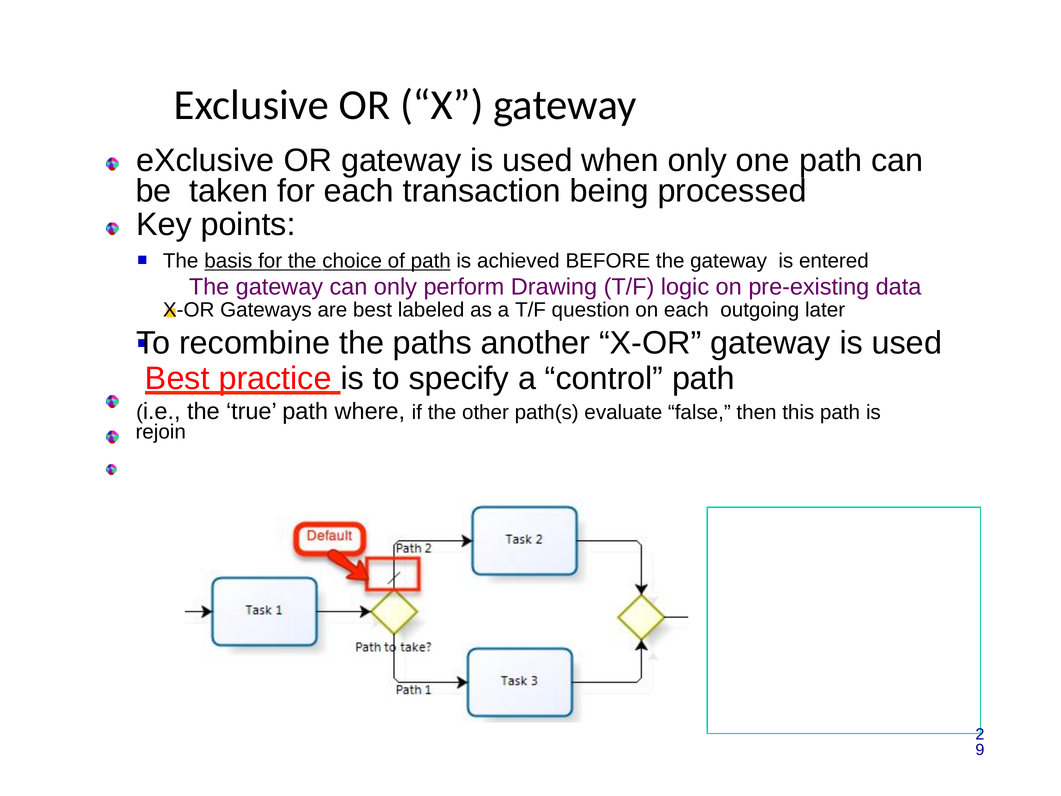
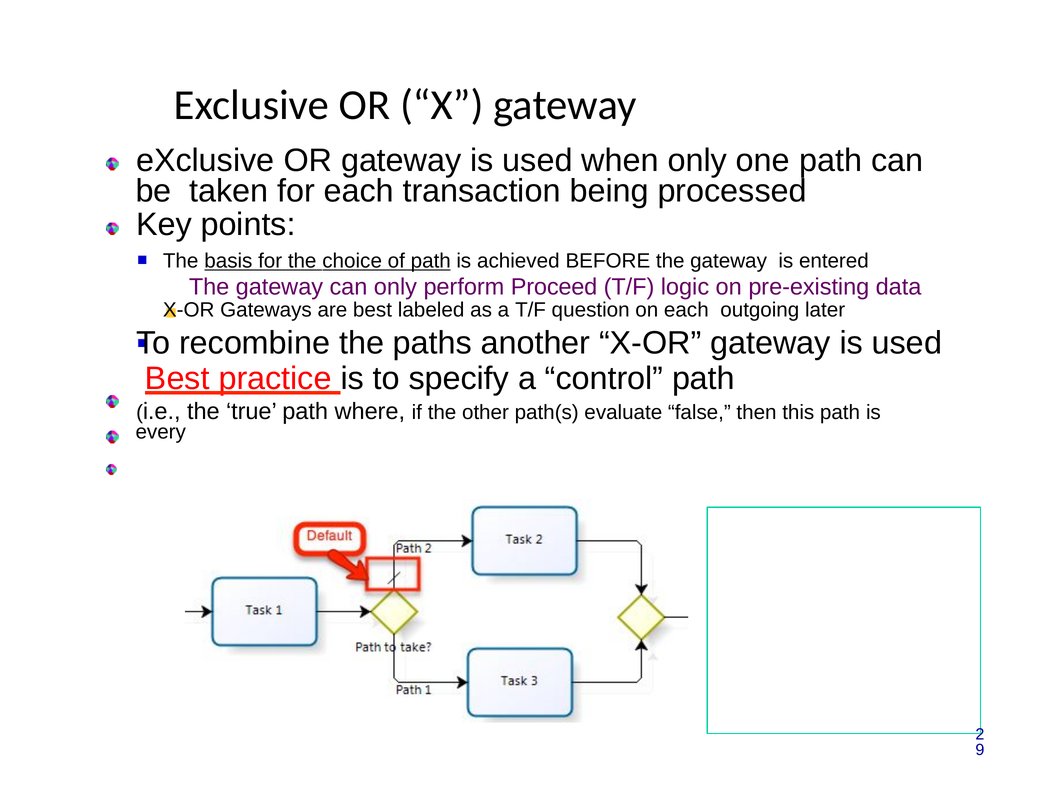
Drawing: Drawing -> Proceed (554, 287)
rejoin: rejoin -> every (161, 432)
